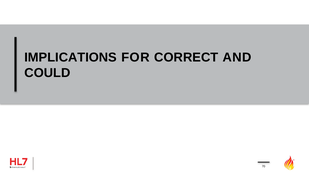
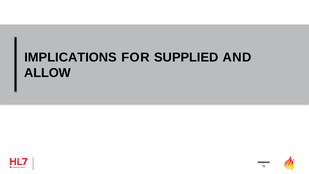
CORRECT: CORRECT -> SUPPLIED (186, 57)
COULD: COULD -> ALLOW (47, 73)
